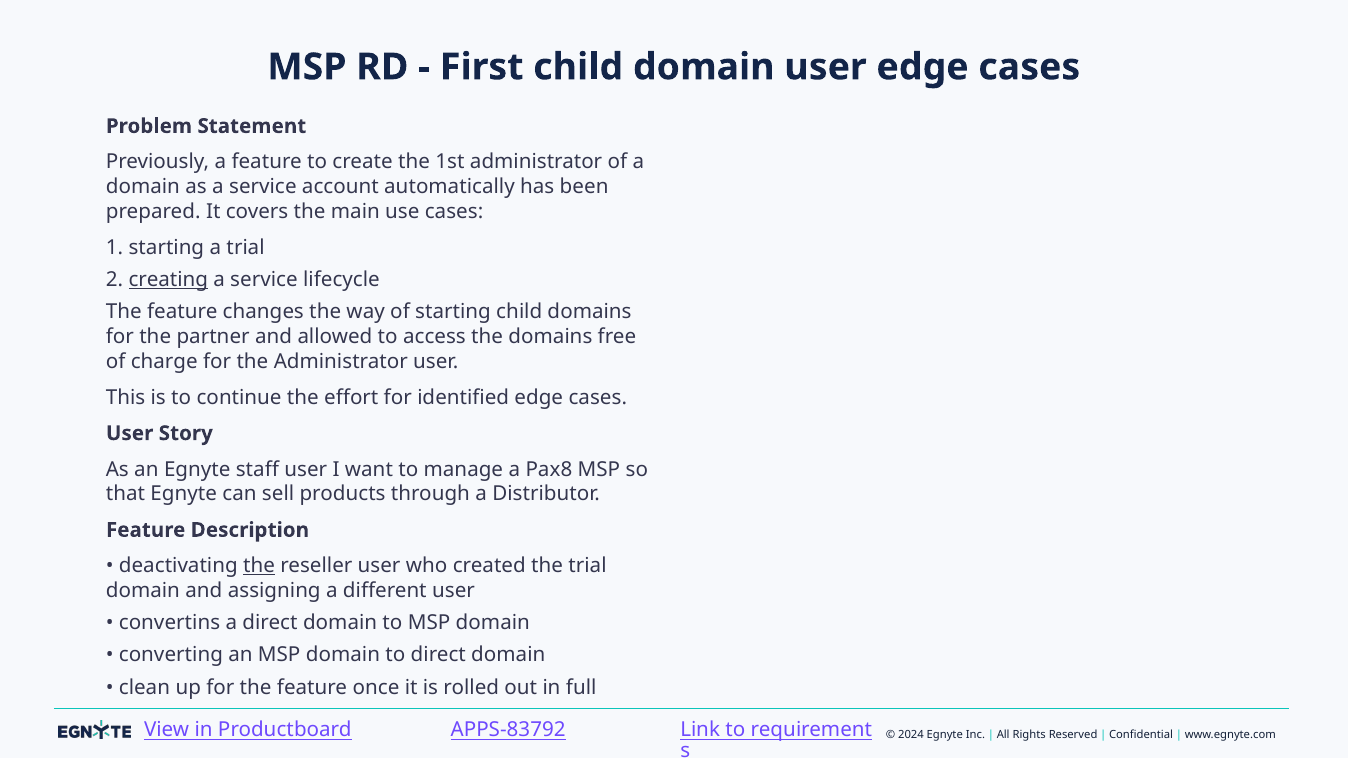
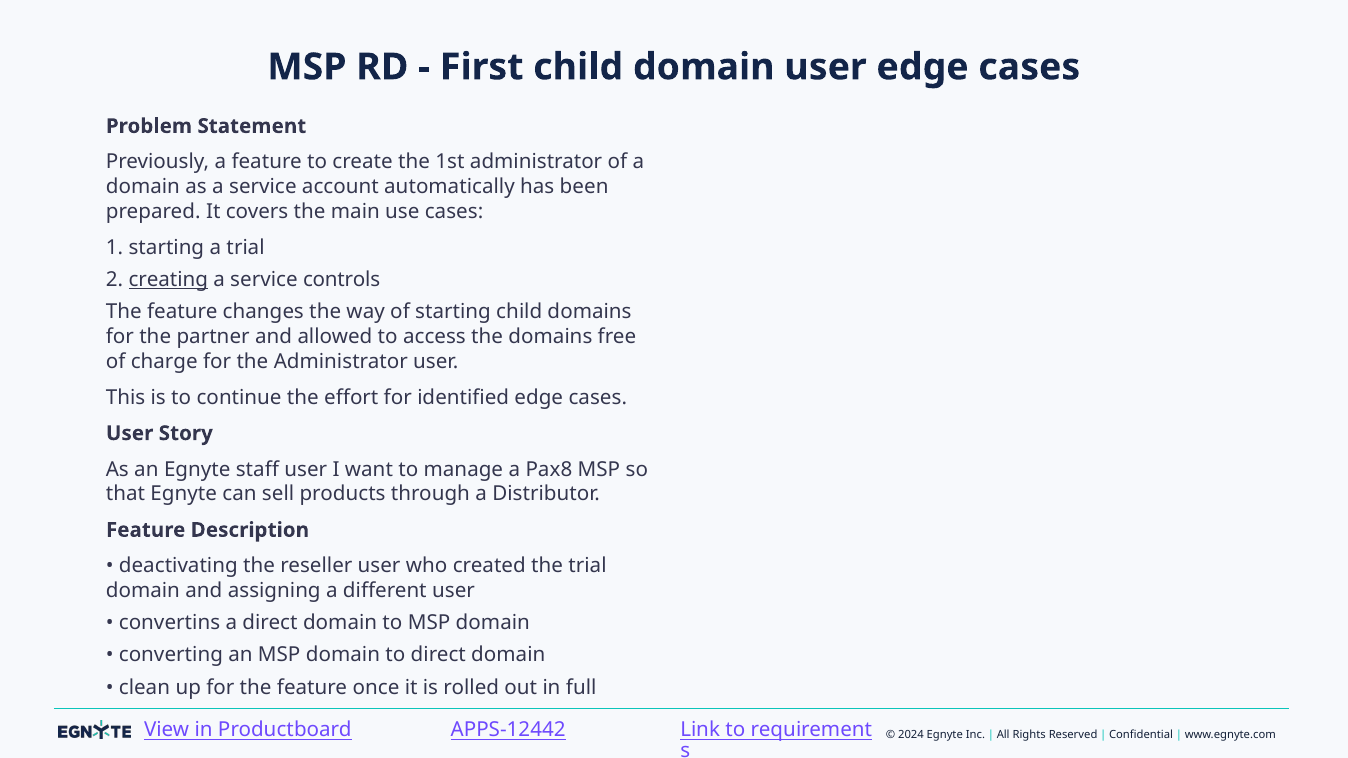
lifecycle: lifecycle -> controls (342, 280)
the underline: present -> none (259, 566)
APPS-83792: APPS-83792 -> APPS-12442 (508, 730)
